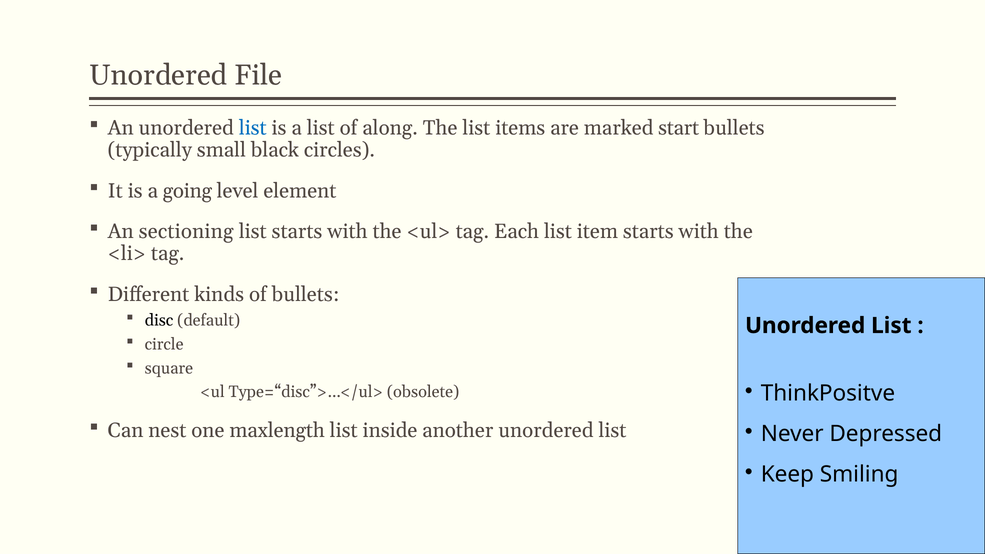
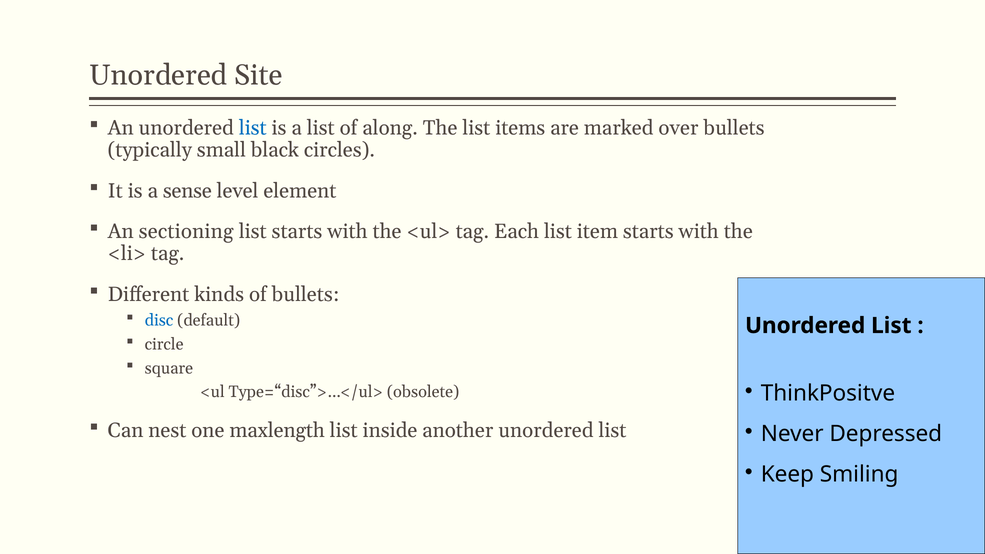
File: File -> Site (258, 75)
start: start -> over (678, 128)
going: going -> sense (187, 191)
disc colour: black -> blue (159, 320)
